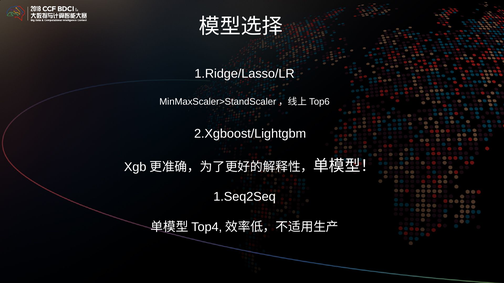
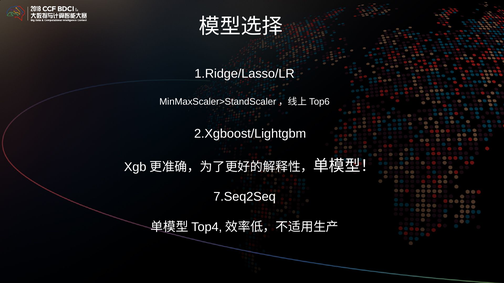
1.Seq2Seq: 1.Seq2Seq -> 7.Seq2Seq (245, 197)
